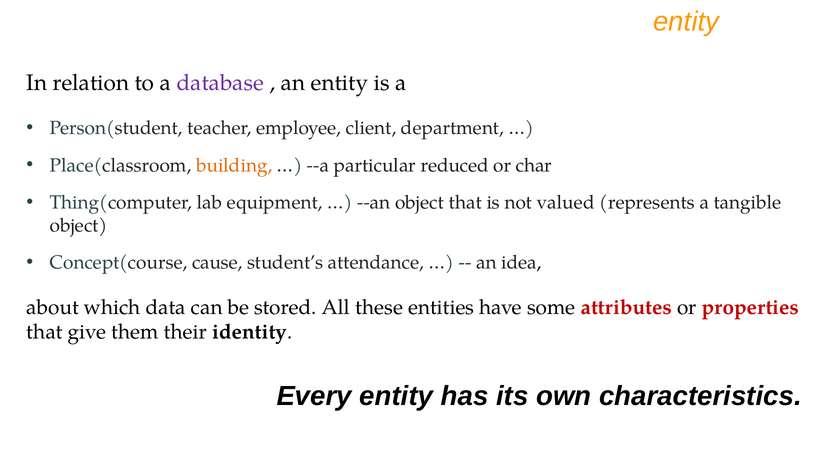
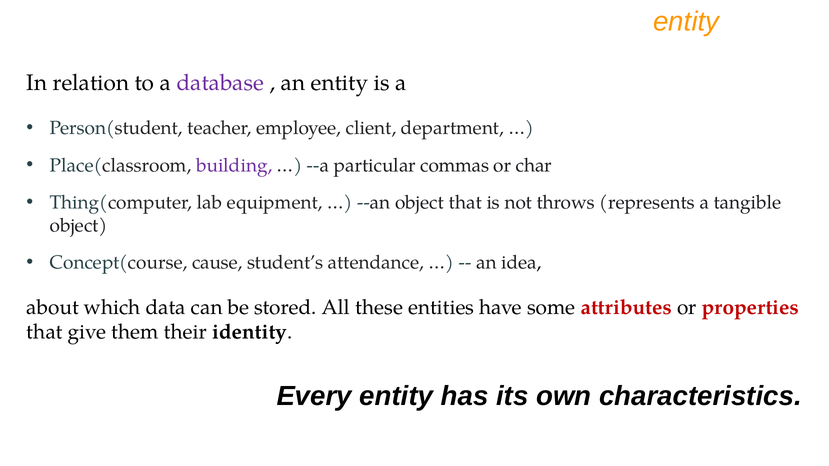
building colour: orange -> purple (234, 165)
reduced: reduced -> commas (455, 165)
valued: valued -> throws (566, 203)
